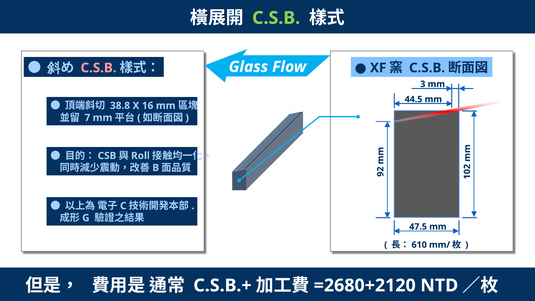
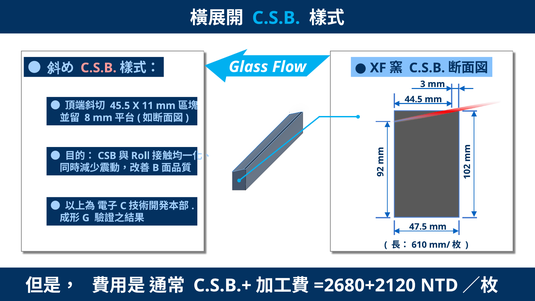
C.S.B colour: light green -> light blue (276, 18)
38.8: 38.8 -> 45.5 (120, 106)
16: 16 -> 11 (148, 106)
7: 7 -> 8 (87, 118)
